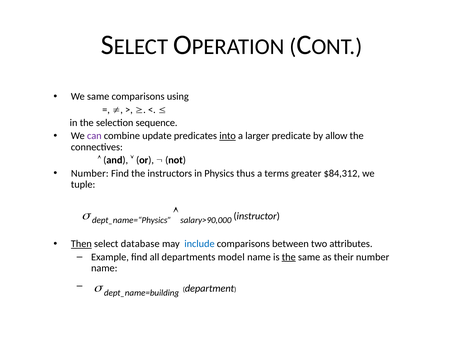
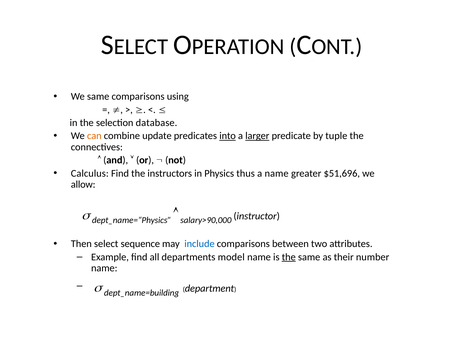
sequence: sequence -> database (156, 123)
can colour: purple -> orange (94, 136)
larger underline: none -> present (257, 136)
allow: allow -> tuple (336, 136)
Number: Number -> Calculus (90, 173)
a terms: terms -> name (277, 173)
$84,312: $84,312 -> $51,696 (342, 173)
tuple: tuple -> allow (83, 185)
Then underline: present -> none (81, 244)
database: database -> sequence (140, 244)
